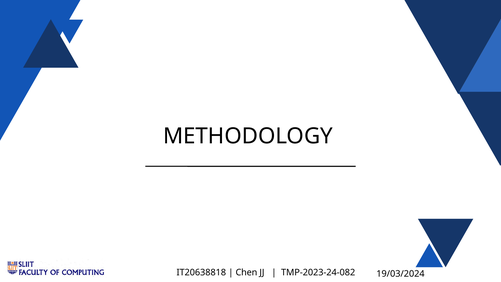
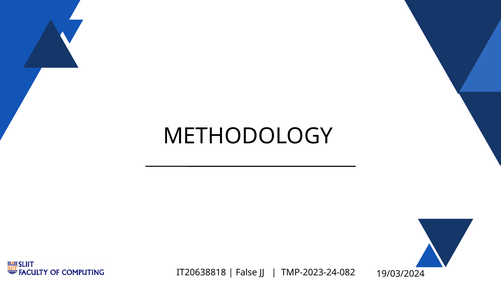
Chen: Chen -> False (246, 272)
